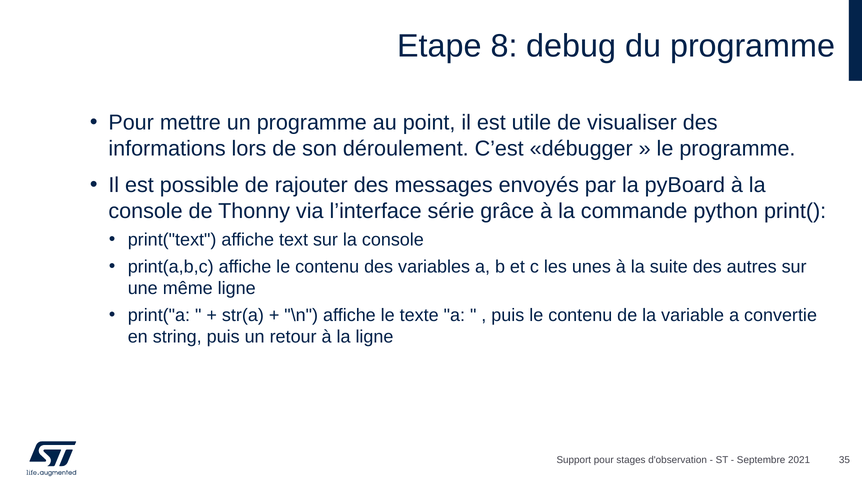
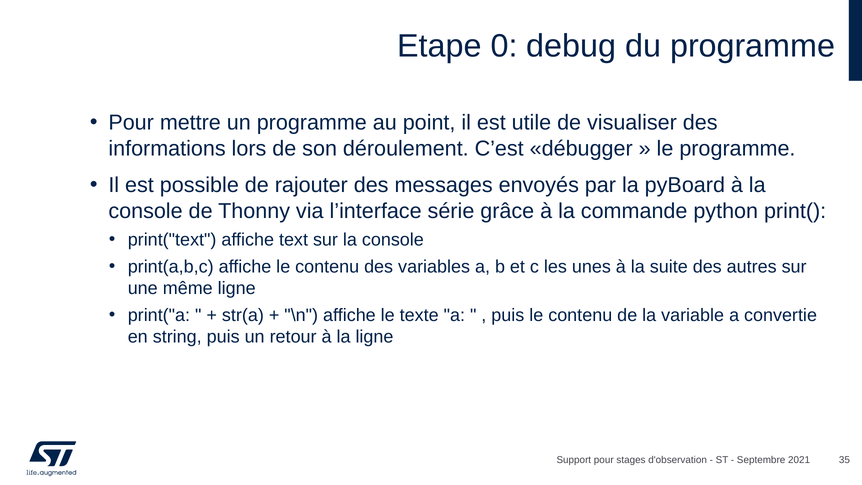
8: 8 -> 0 (504, 46)
